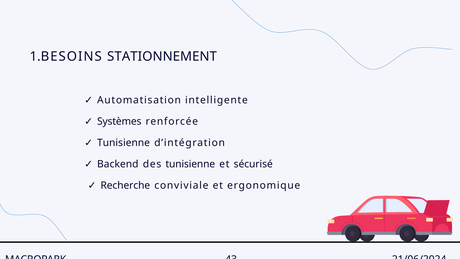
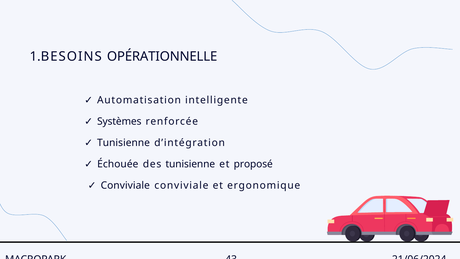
STATIONNEMENT: STATIONNEMENT -> OPÉRATIONNELLE (162, 57)
Backend: Backend -> Échouée (118, 164)
sécurisé: sécurisé -> proposé (253, 164)
Recherche: Recherche -> Conviviale (125, 185)
